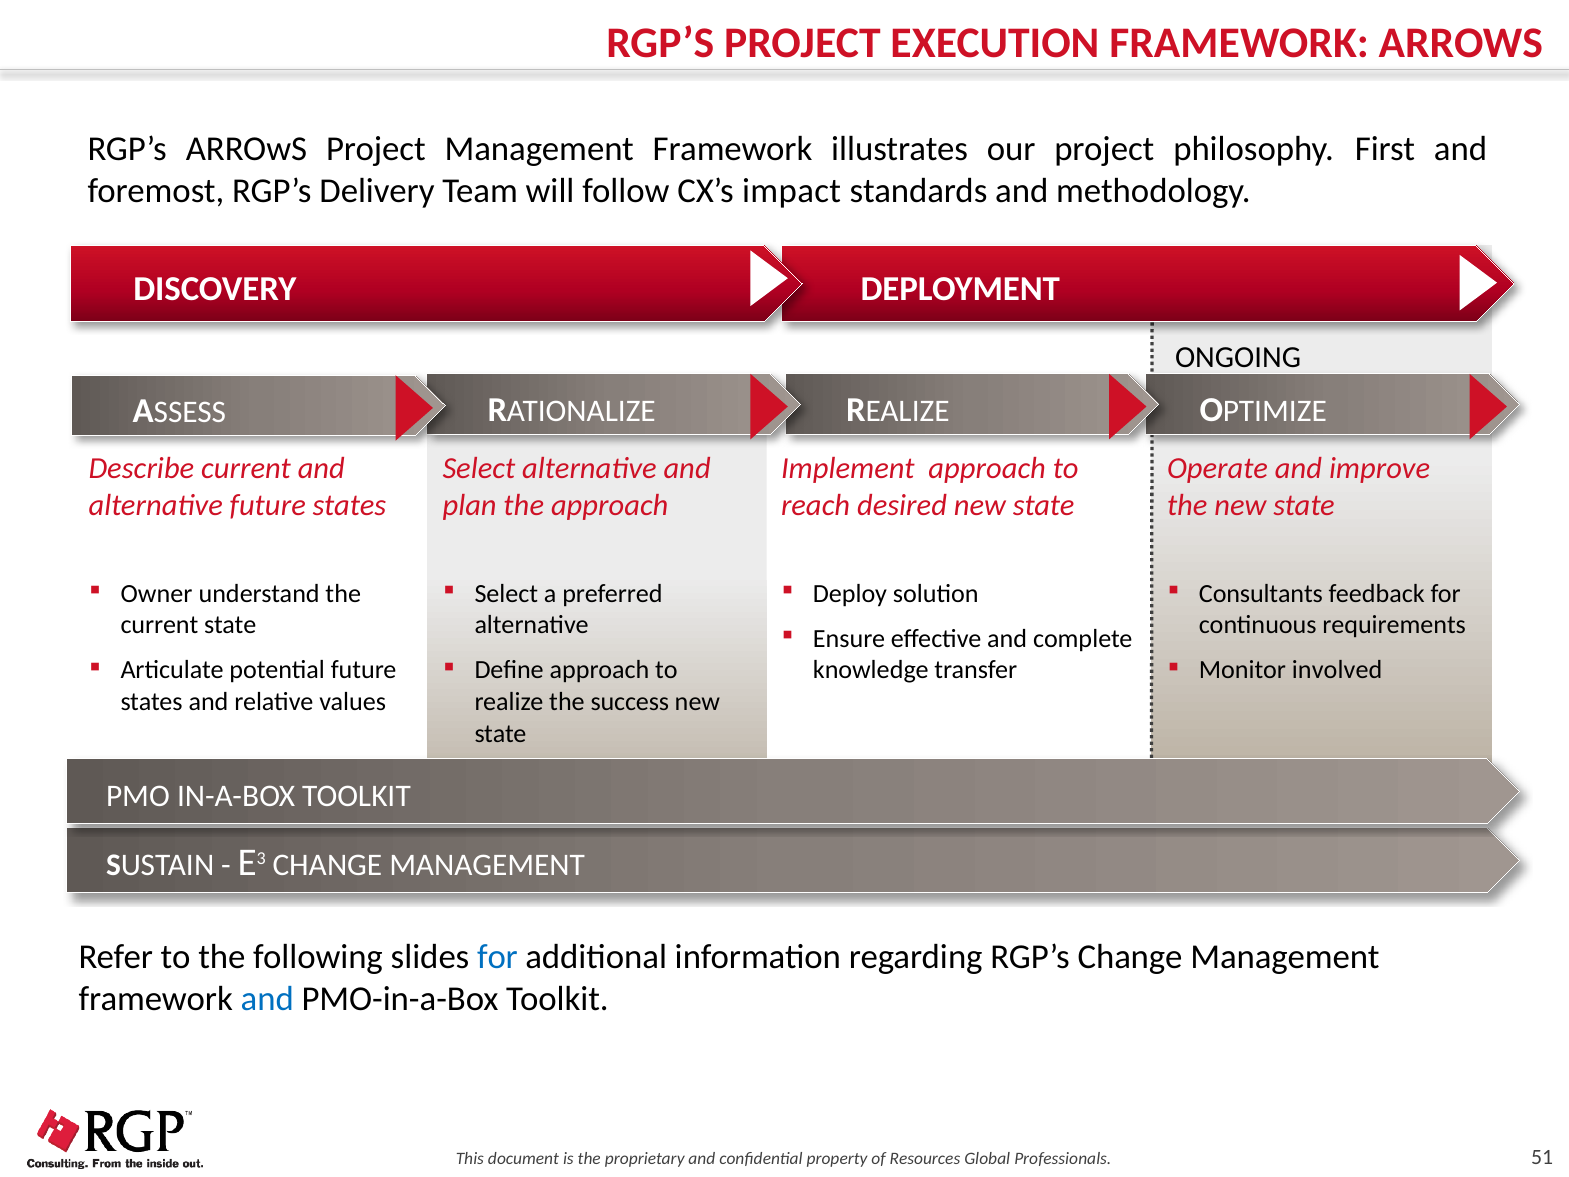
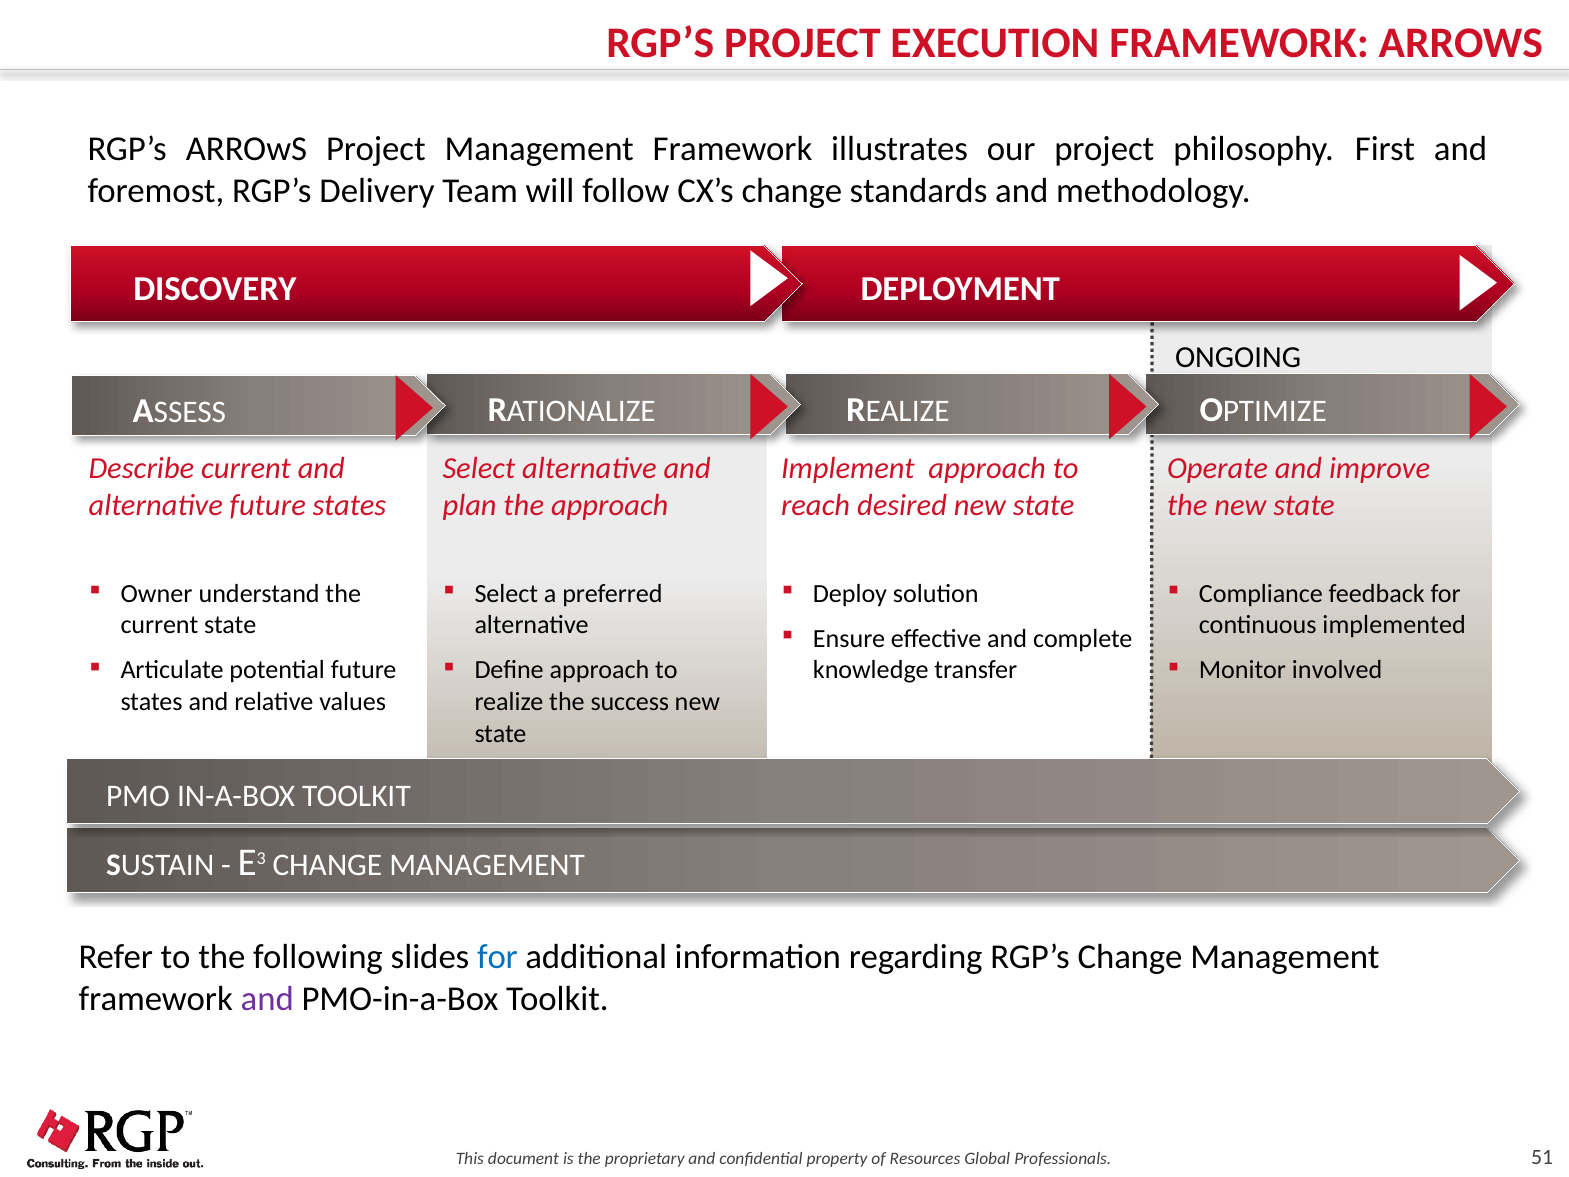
CX’s impact: impact -> change (792, 191)
Consultants: Consultants -> Compliance (1261, 593)
requirements: requirements -> implemented (1394, 625)
and colour: blue -> purple (267, 998)
